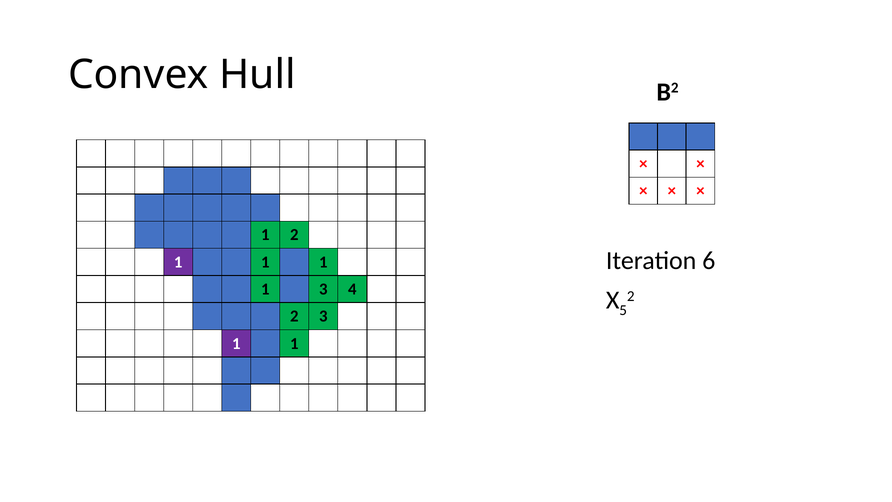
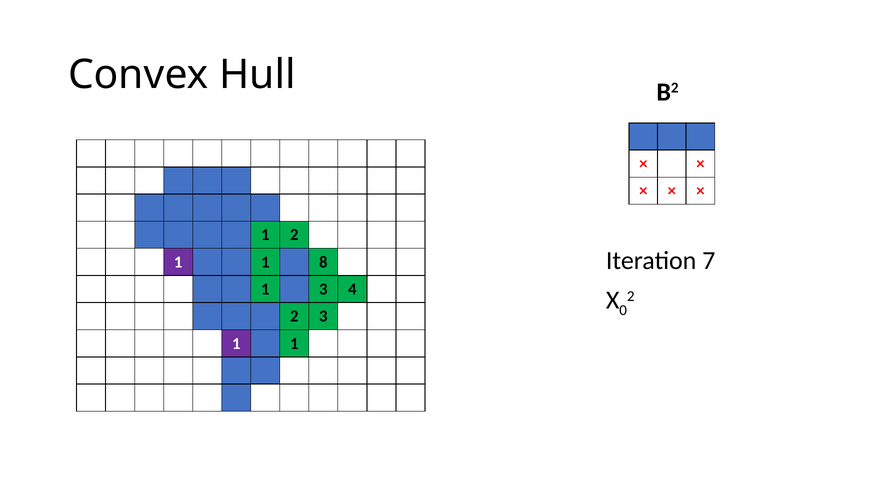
6: 6 -> 7 (709, 260)
1: 1 -> 8 (323, 262)
5: 5 -> 0 (623, 310)
